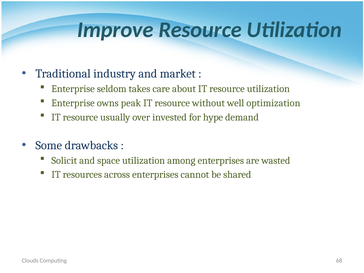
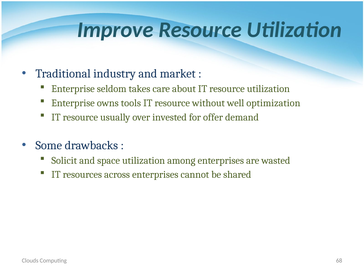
peak: peak -> tools (131, 103)
hype: hype -> offer (213, 117)
